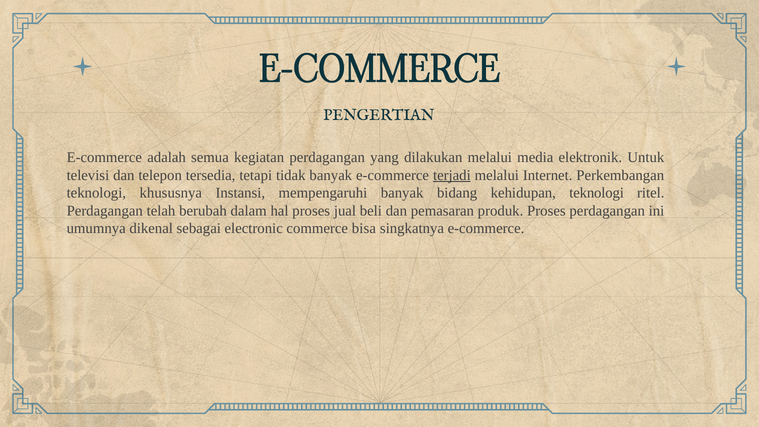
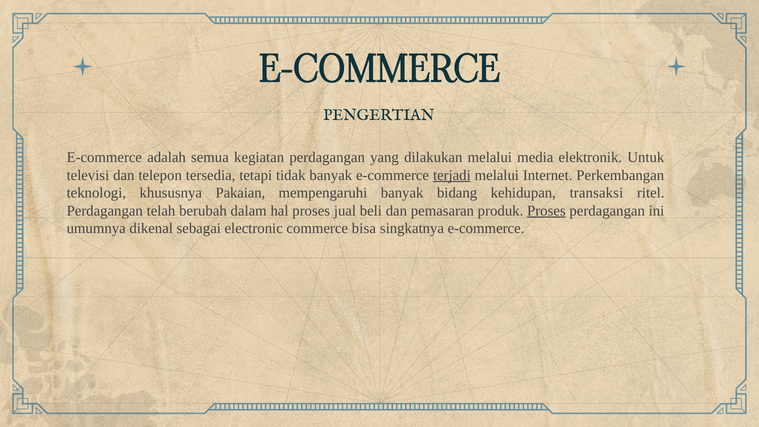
Instansi: Instansi -> Pakaian (240, 193)
kehidupan teknologi: teknologi -> transaksi (596, 193)
Proses underline: none -> present (546, 211)
